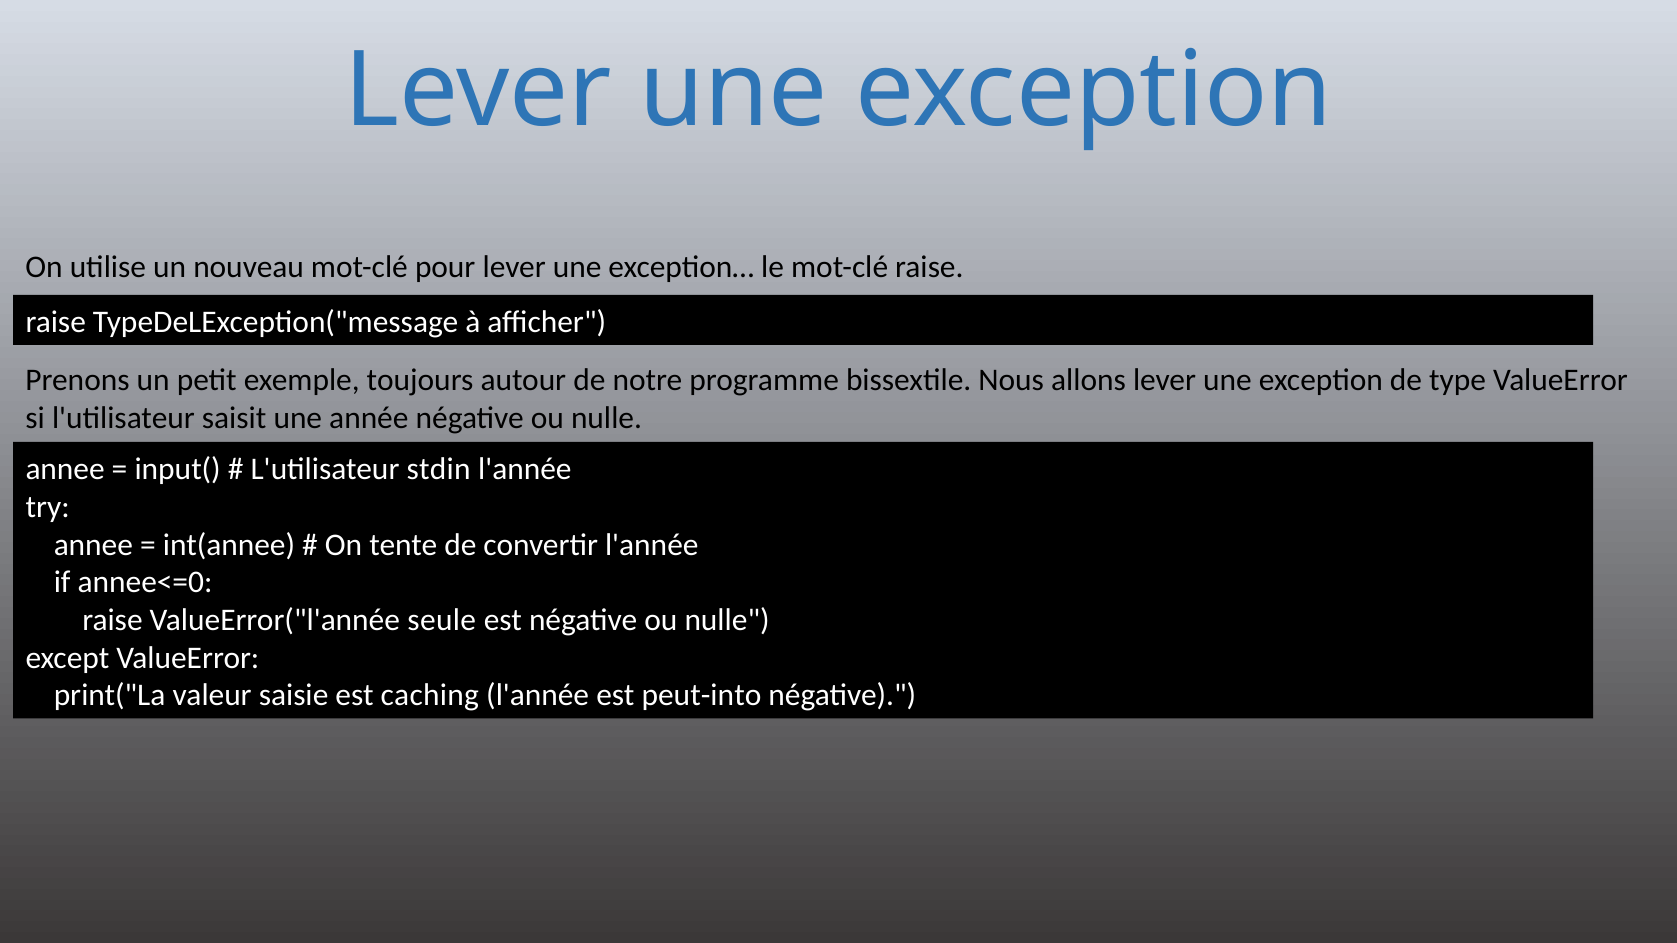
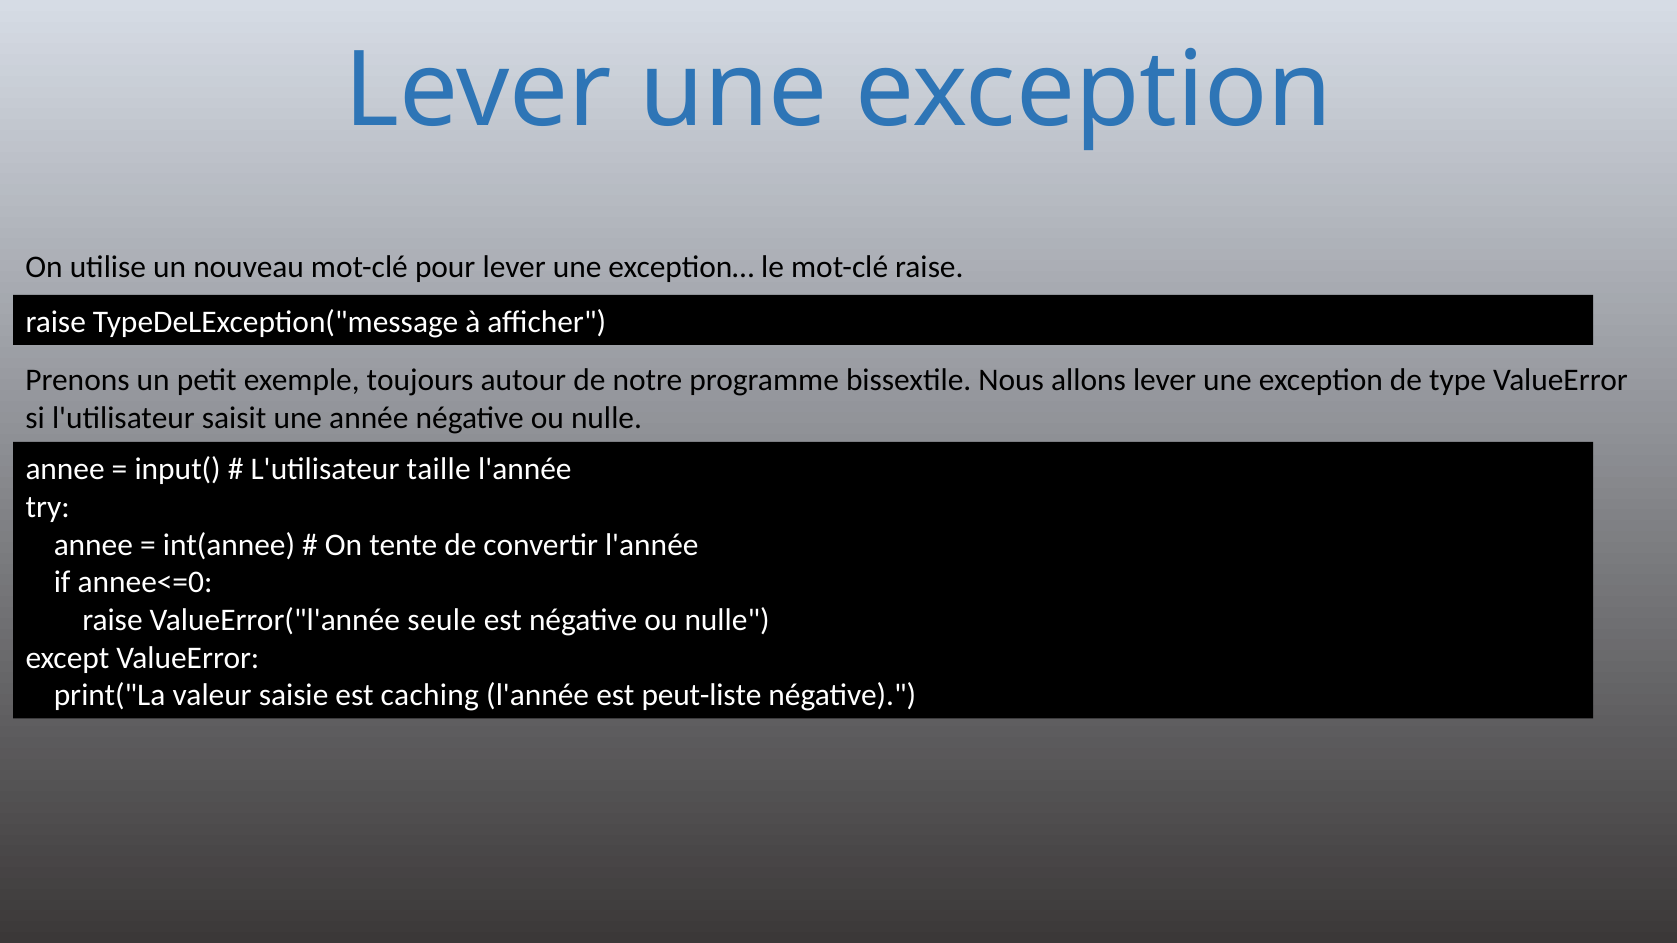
stdin: stdin -> taille (439, 469)
peut-into: peut-into -> peut-liste (702, 696)
